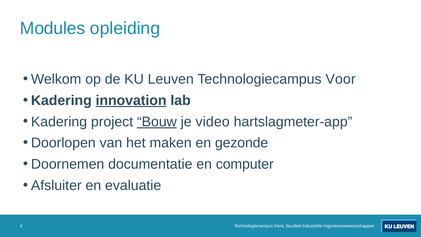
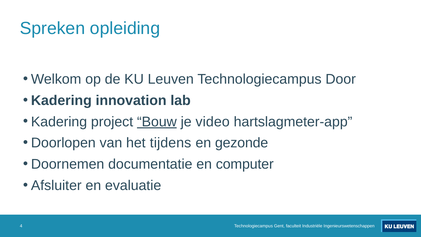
Modules: Modules -> Spreken (53, 28)
Voor: Voor -> Door (341, 79)
innovation underline: present -> none (131, 100)
maken: maken -> tijdens (171, 143)
